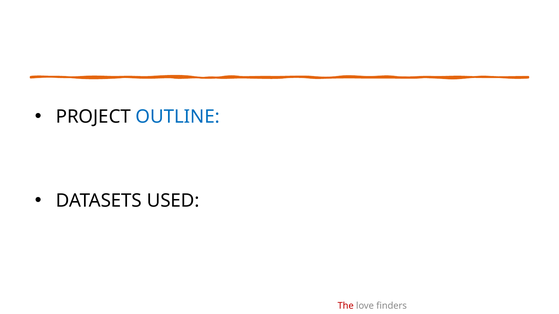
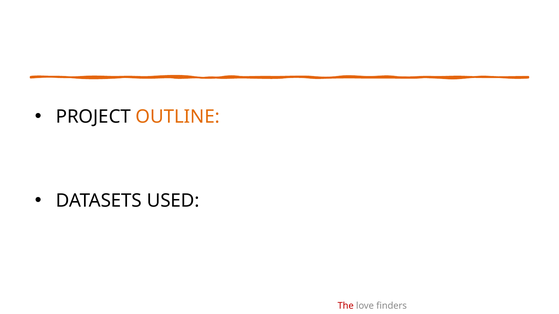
OUTLINE colour: blue -> orange (178, 117)
